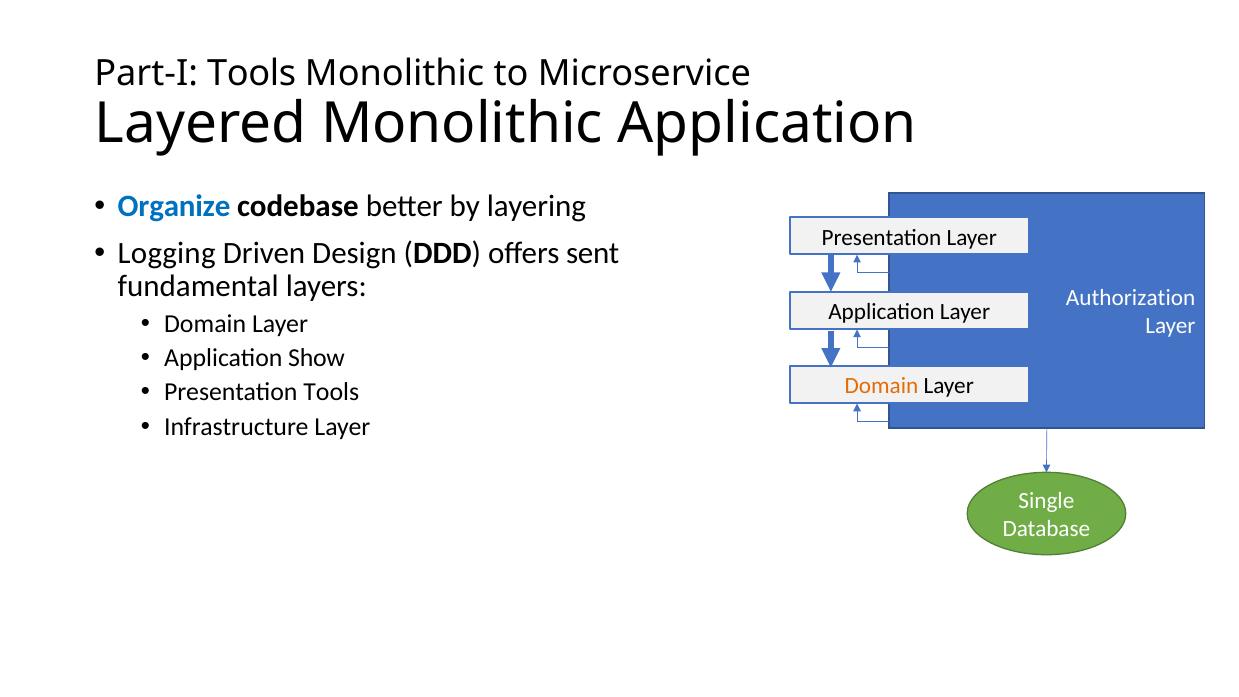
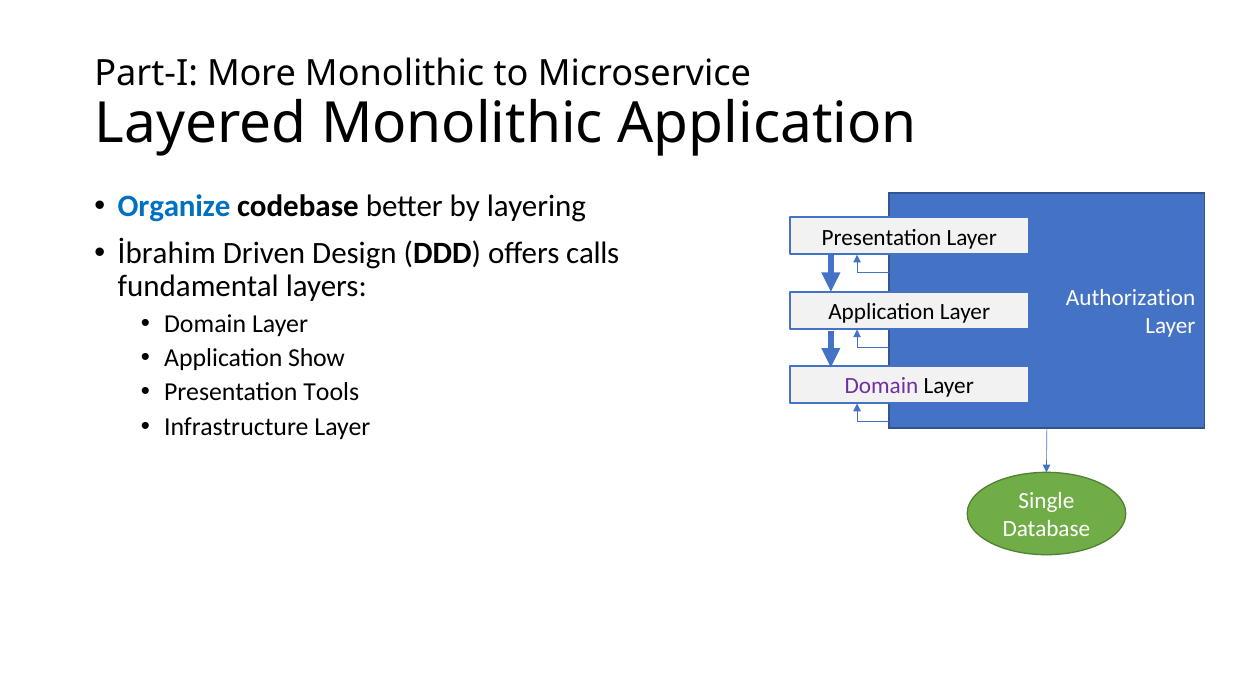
Part-I Tools: Tools -> More (252, 74)
Logging: Logging -> İbrahim (167, 253)
sent: sent -> calls (593, 253)
Domain colour: orange -> purple (881, 386)
